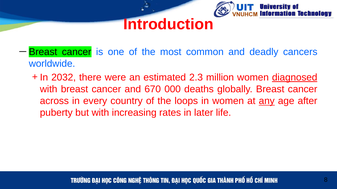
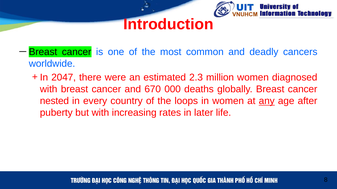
2032: 2032 -> 2047 (64, 78)
diagnosed underline: present -> none (295, 78)
across: across -> nested (54, 101)
